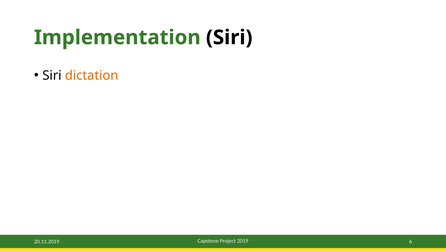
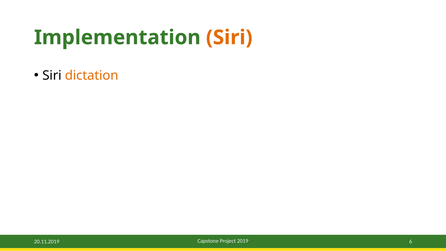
Siri colour: black -> orange (229, 37)
